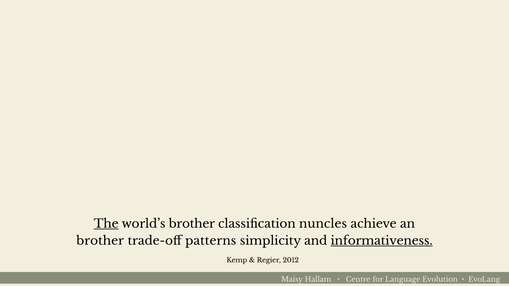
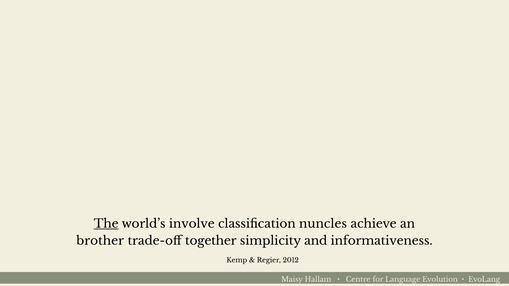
world’s brother: brother -> involve (192, 224)
patterns: patterns -> together (211, 241)
informativeness underline: present -> none (382, 241)
